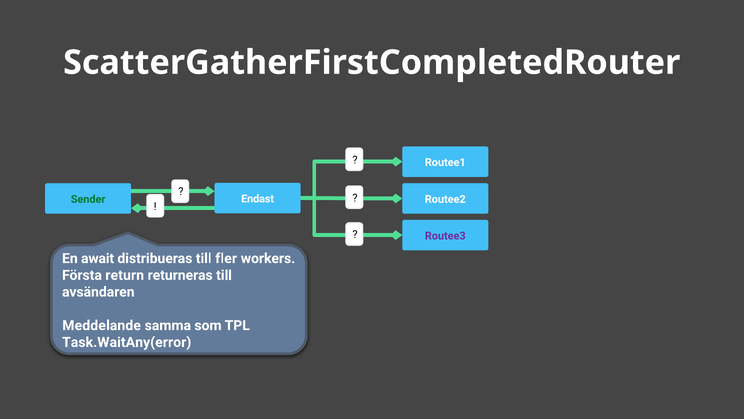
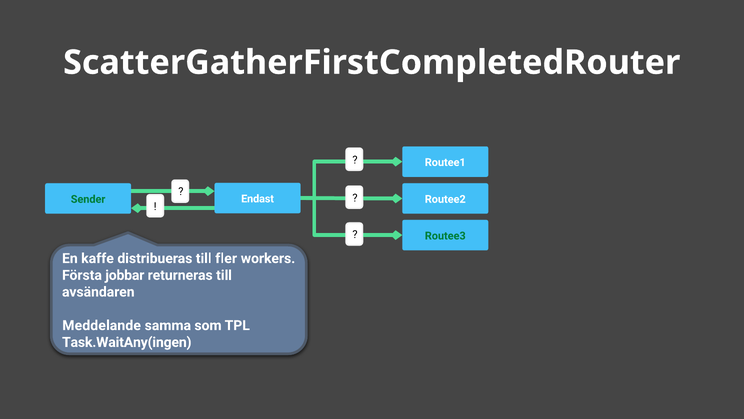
Routee3 colour: purple -> green (445, 236)
await: await -> kaffe (97, 258)
return: return -> jobbar (125, 275)
Task.WaitAny(error: Task.WaitAny(error -> Task.WaitAny(ingen (127, 342)
